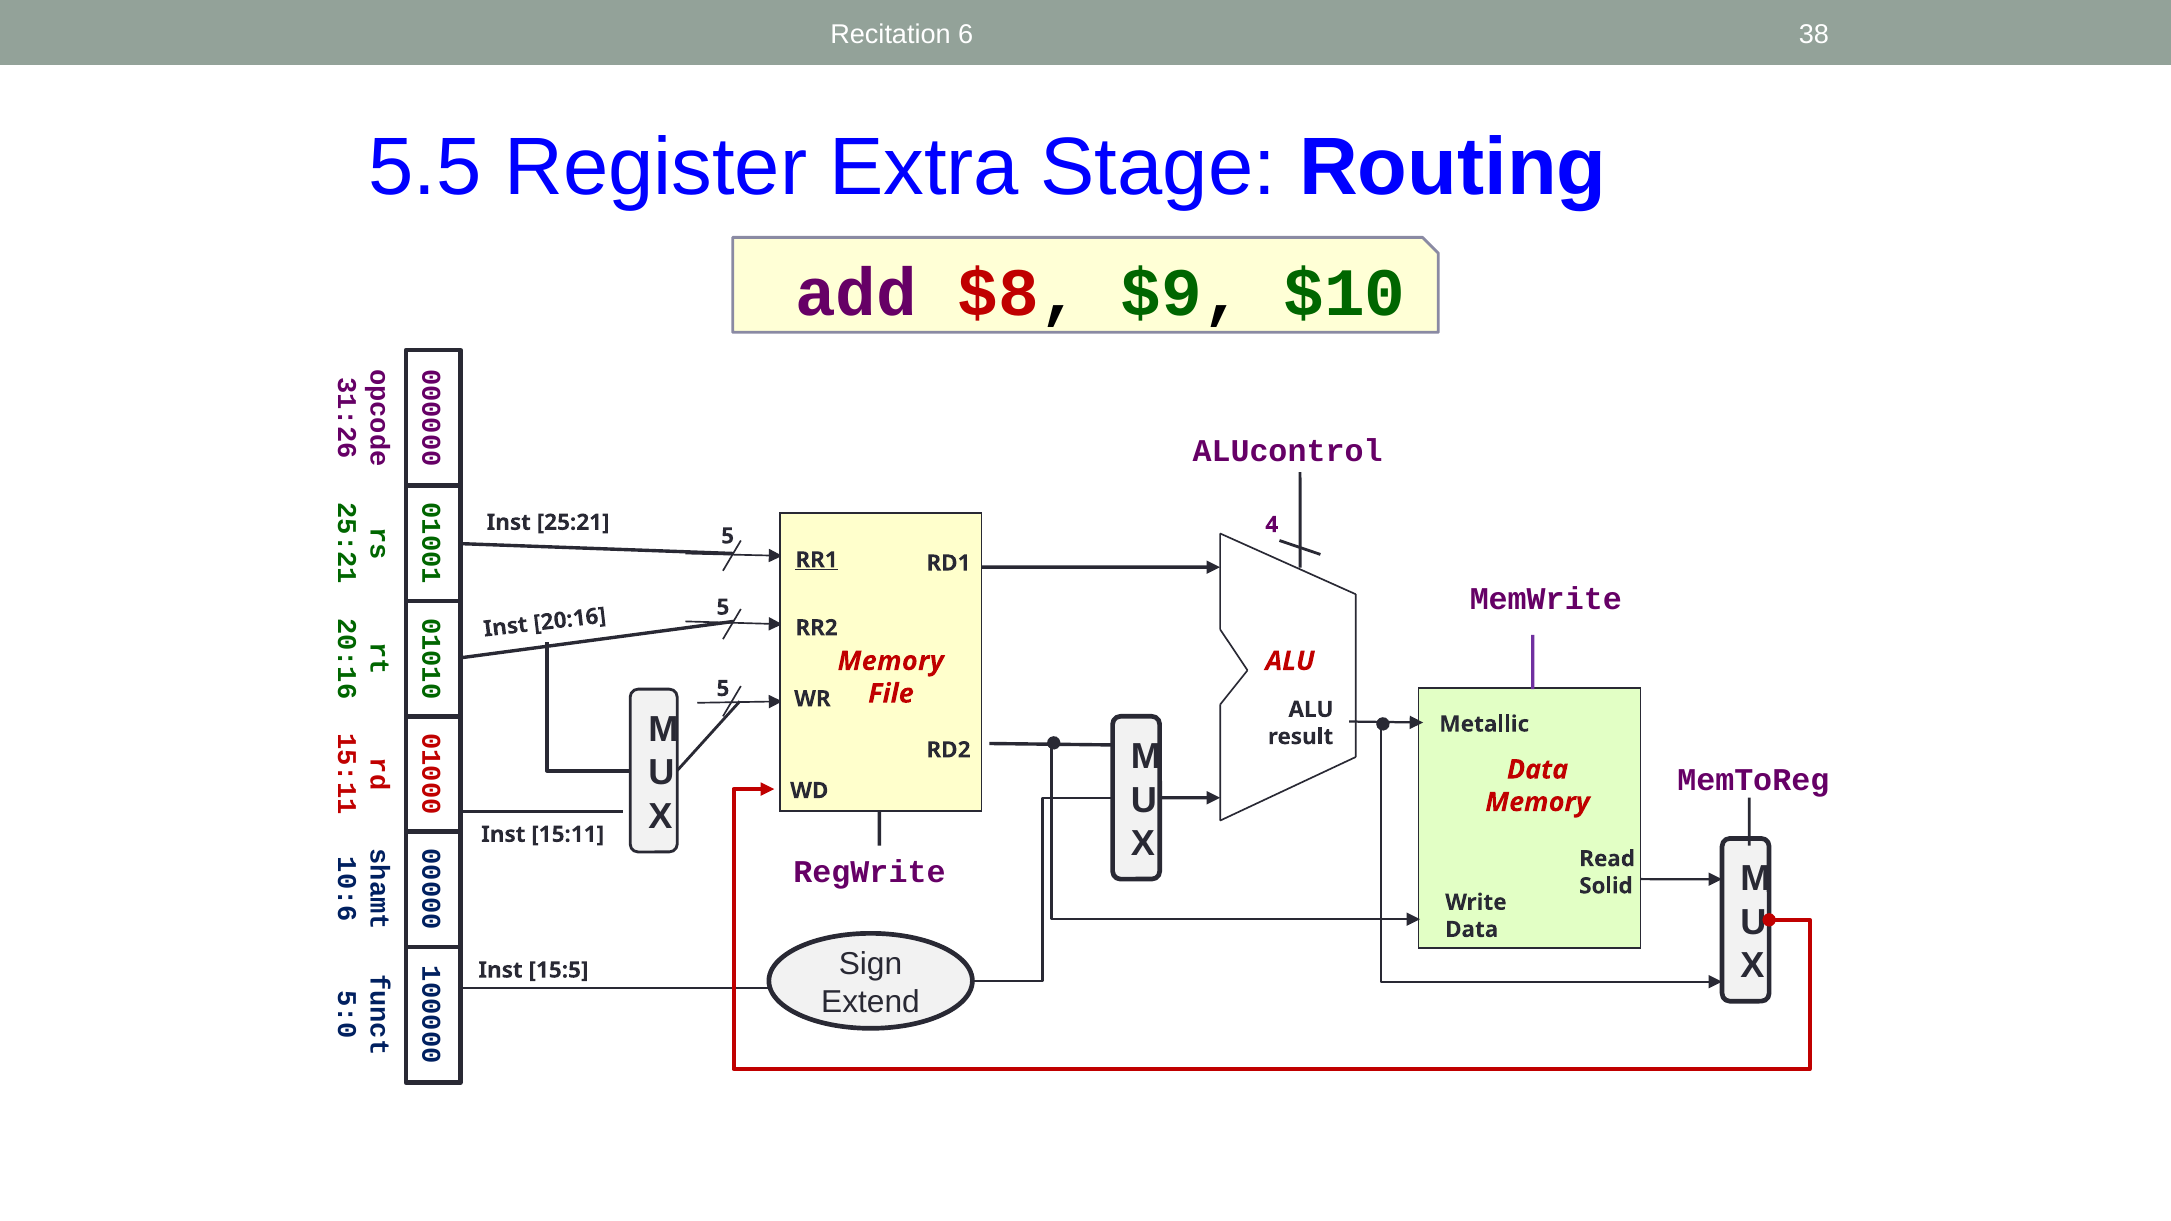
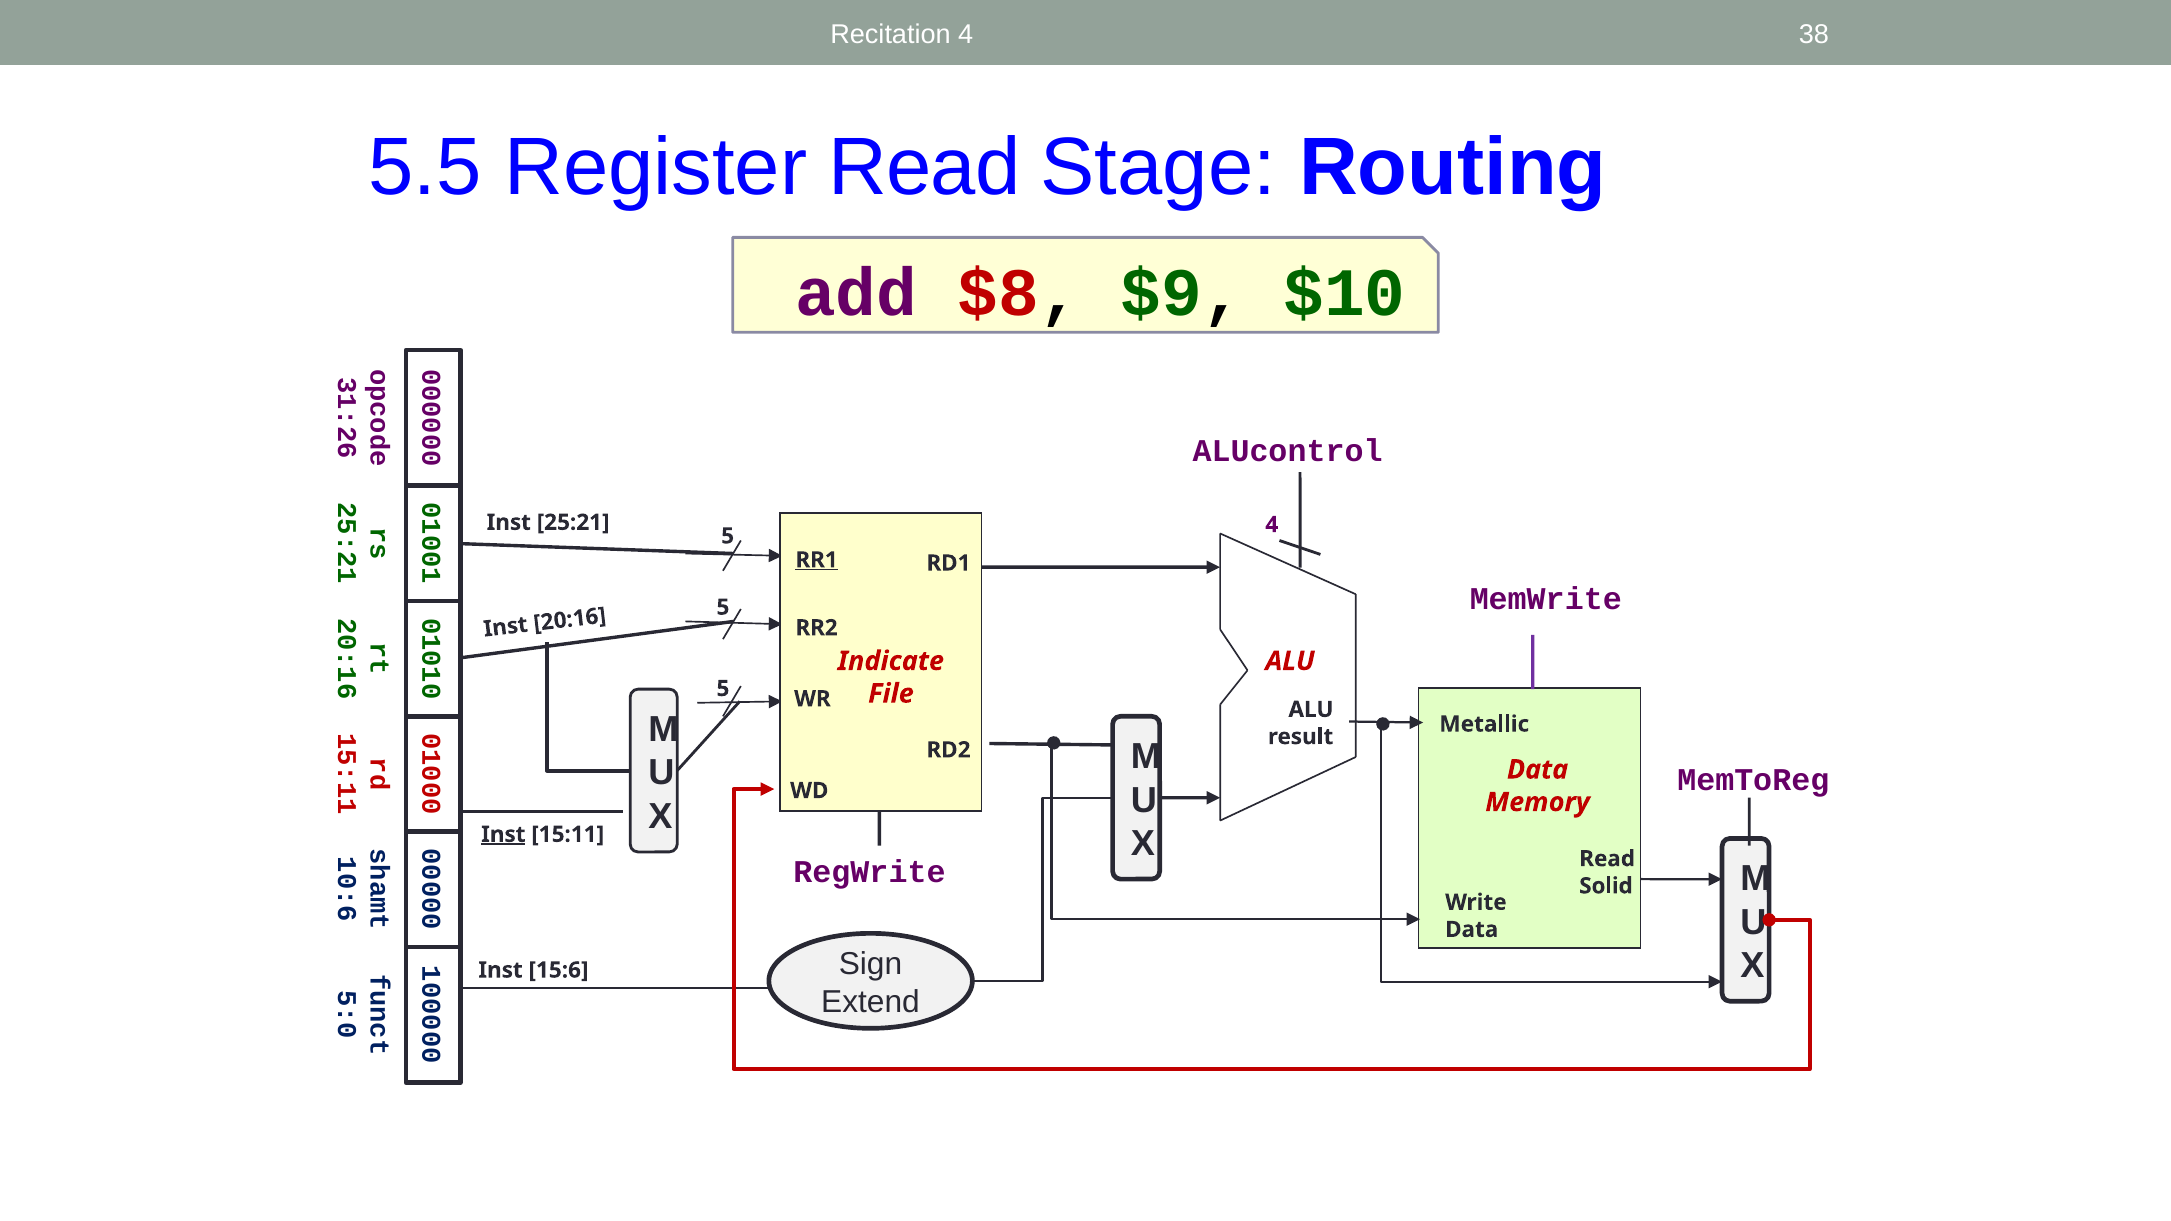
Recitation 6: 6 -> 4 (966, 34)
Register Extra: Extra -> Read (924, 167)
Memory: Memory -> Indicate (891, 661)
Inst underline: none -> present (503, 835)
15:5: 15:5 -> 15:6 (558, 970)
